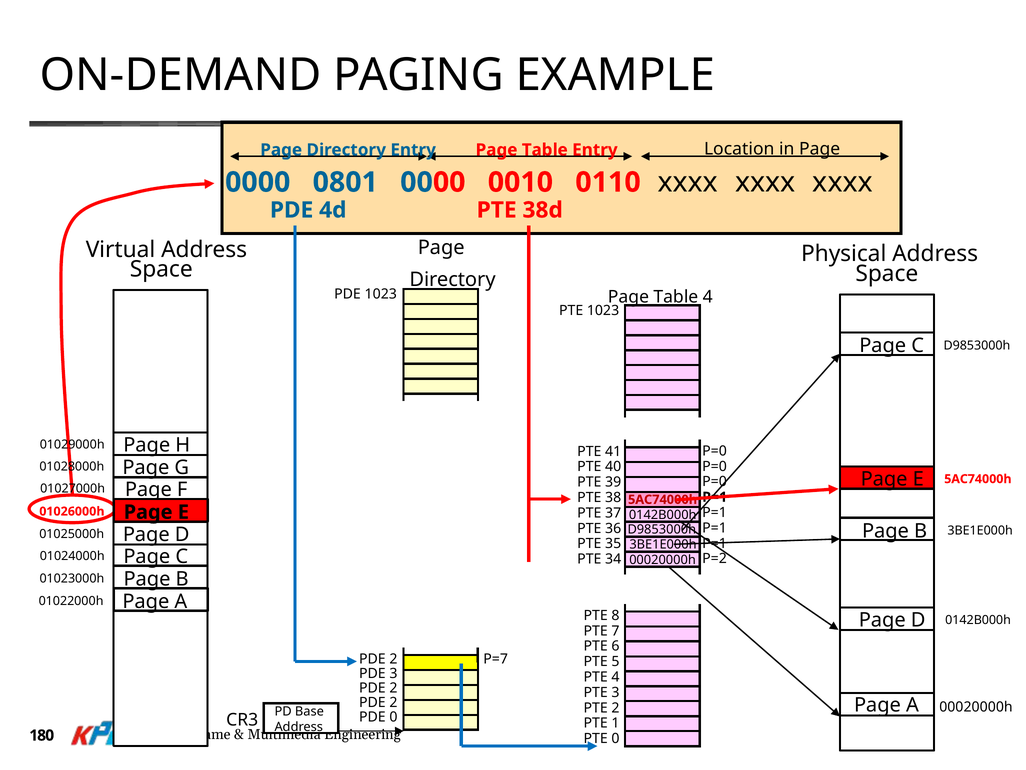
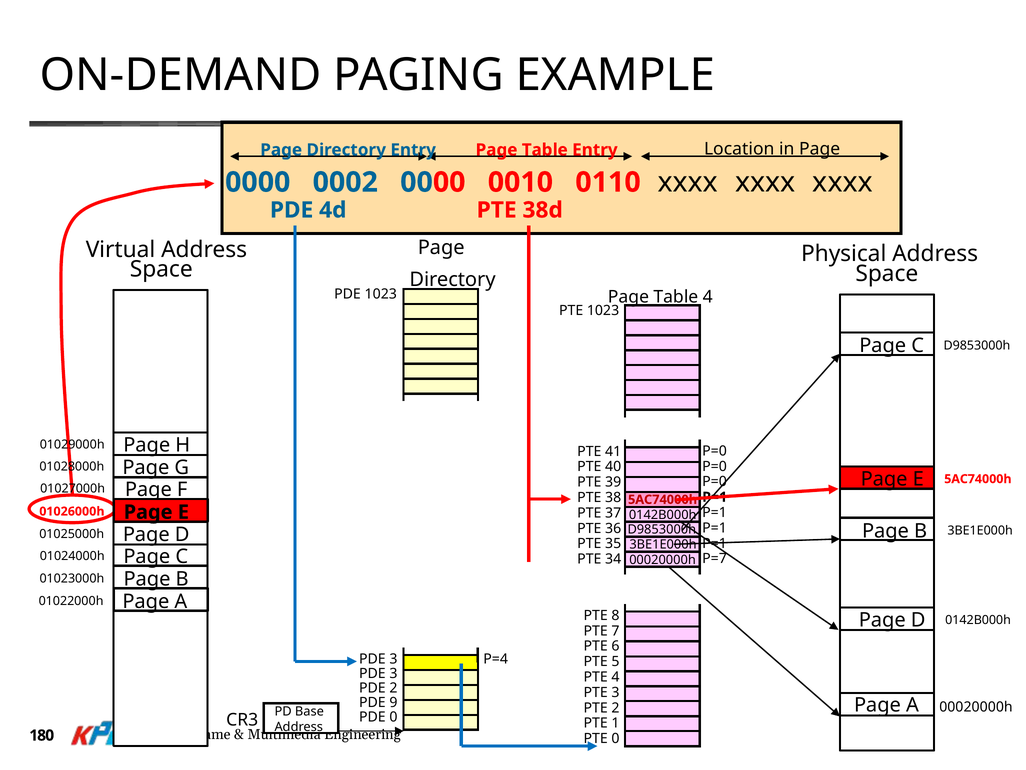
0801: 0801 -> 0002 (345, 182)
P=2: P=2 -> P=7 (715, 558)
P=7: P=7 -> P=4 (496, 659)
2: 2 -> 3 (393, 659)
2: 2 -> 9 (393, 702)
